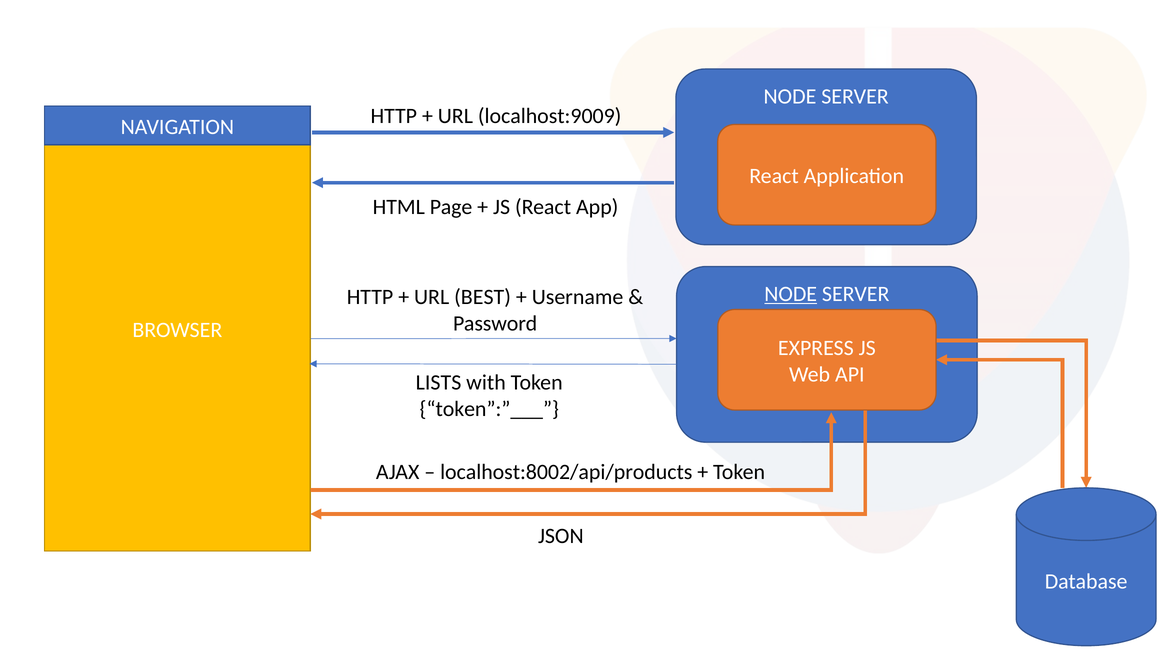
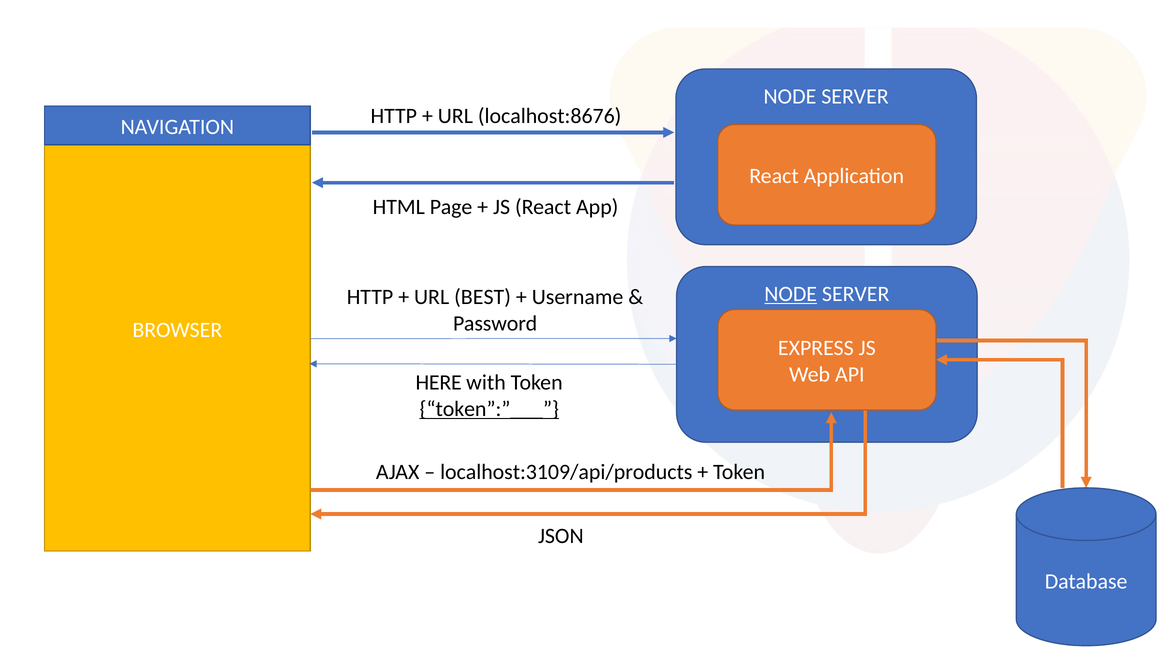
localhost:9009: localhost:9009 -> localhost:8676 (550, 116)
LISTS: LISTS -> HERE (439, 383)
token”:”___ underline: none -> present (489, 409)
localhost:8002/api/products: localhost:8002/api/products -> localhost:3109/api/products (566, 472)
